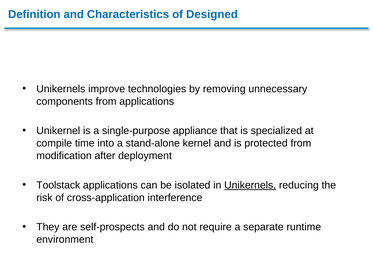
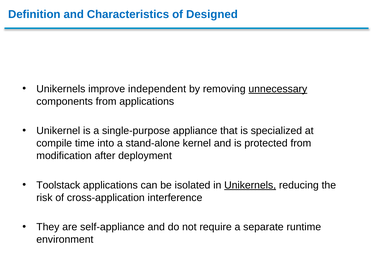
technologies: technologies -> independent (157, 89)
unnecessary underline: none -> present (278, 89)
self-prospects: self-prospects -> self-appliance (112, 227)
